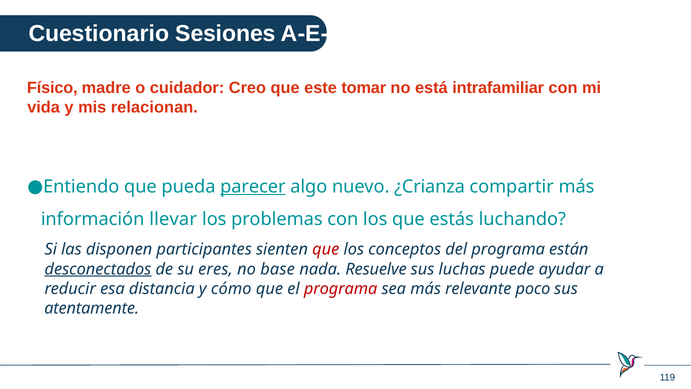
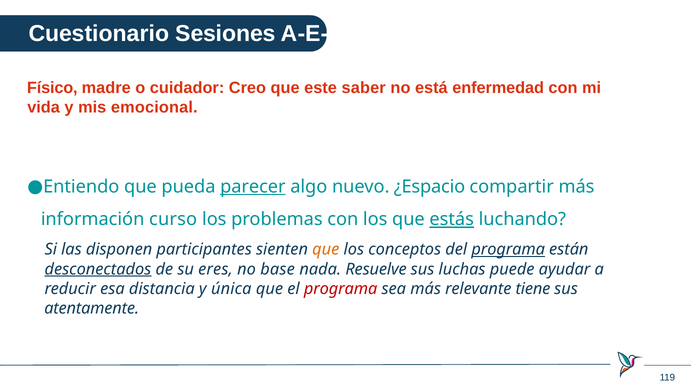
tomar: tomar -> saber (364, 88)
intrafamiliar: intrafamiliar -> enfermedad (498, 88)
relacionan: relacionan -> emocional (154, 107)
¿Crianza: ¿Crianza -> ¿Espacio (430, 186)
llevar: llevar -> curso (173, 219)
estás underline: none -> present (452, 219)
que colour: red -> orange (326, 249)
programa underline: none -> present (508, 249)
cómo: cómo -> única (231, 289)
poco: poco -> tiene (533, 289)
